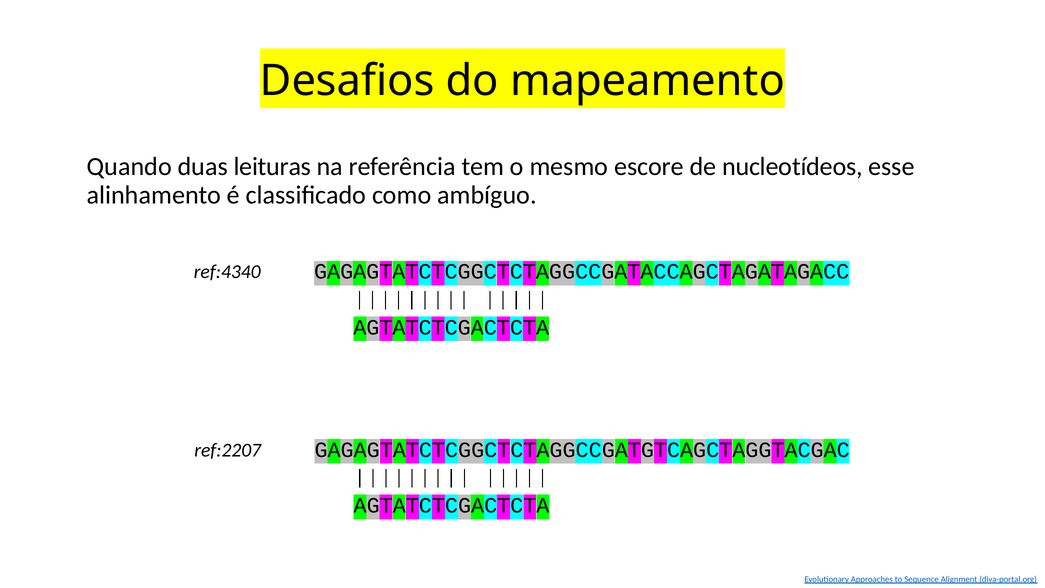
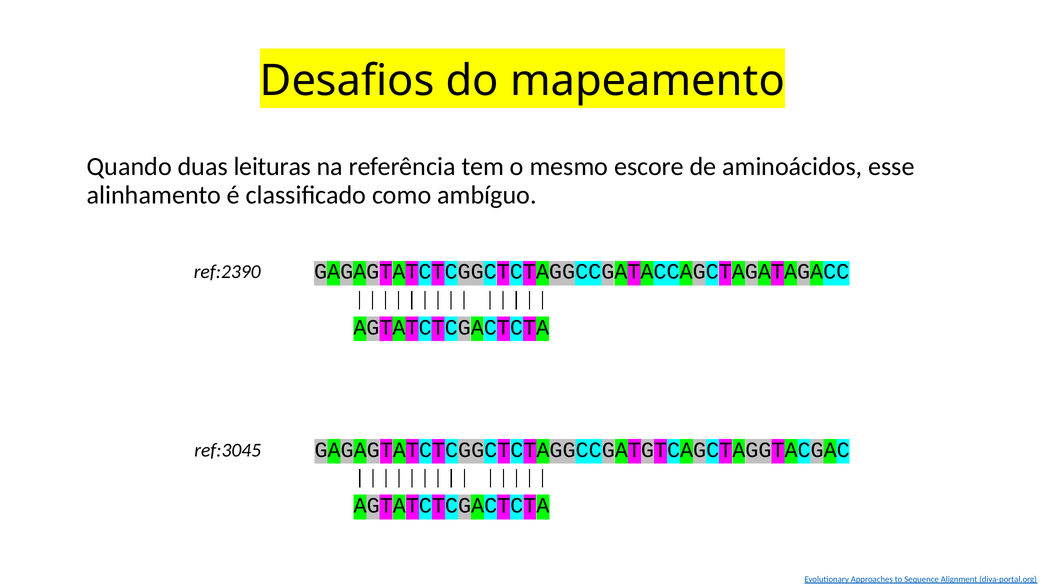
nucleotídeos: nucleotídeos -> aminoácidos (792, 167)
ref:4340: ref:4340 -> ref:2390 (227, 272)
ref:2207: ref:2207 -> ref:3045 (228, 450)
